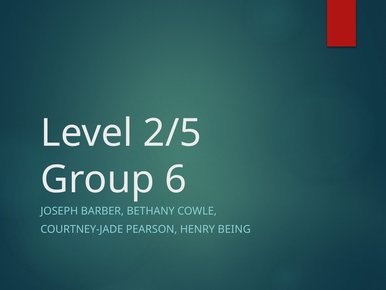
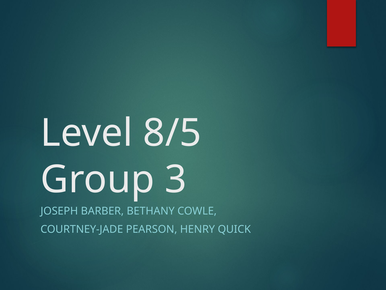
2/5: 2/5 -> 8/5 (172, 133)
6: 6 -> 3 (176, 179)
BEING: BEING -> QUICK (234, 229)
